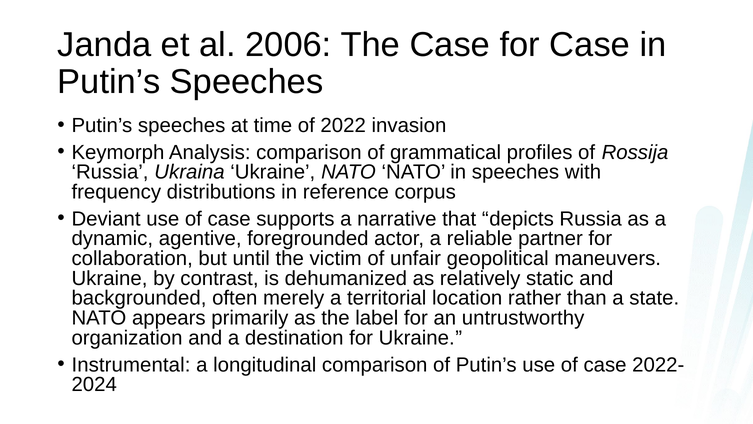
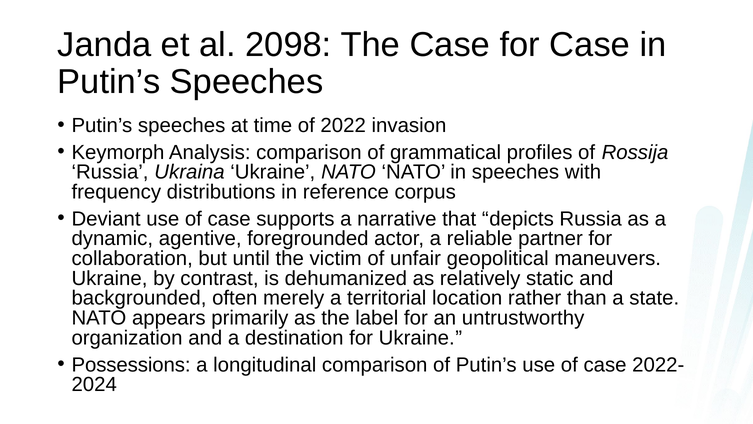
2006: 2006 -> 2098 (288, 45)
Instrumental: Instrumental -> Possessions (131, 364)
